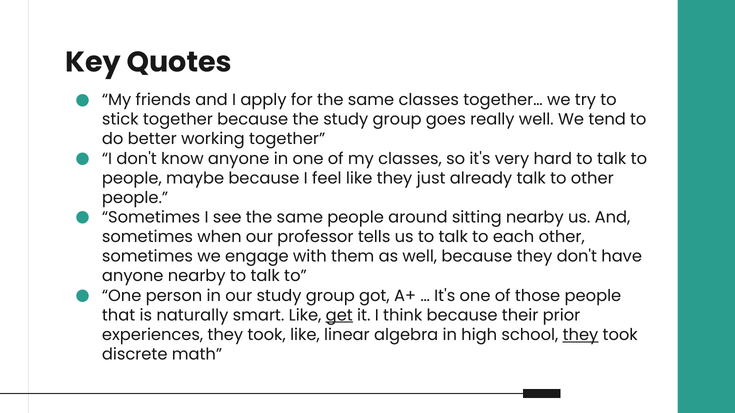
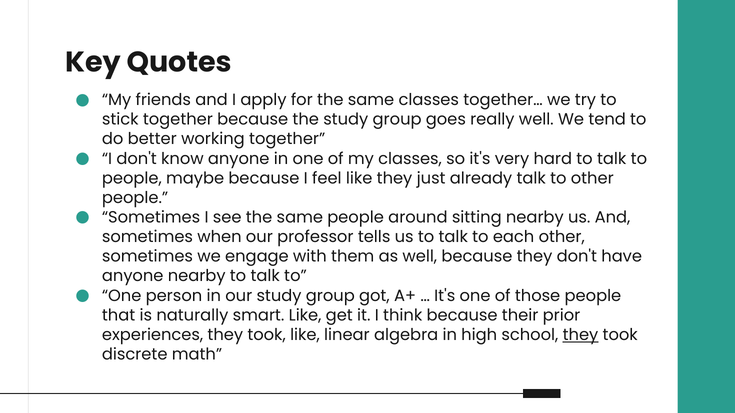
get underline: present -> none (339, 316)
